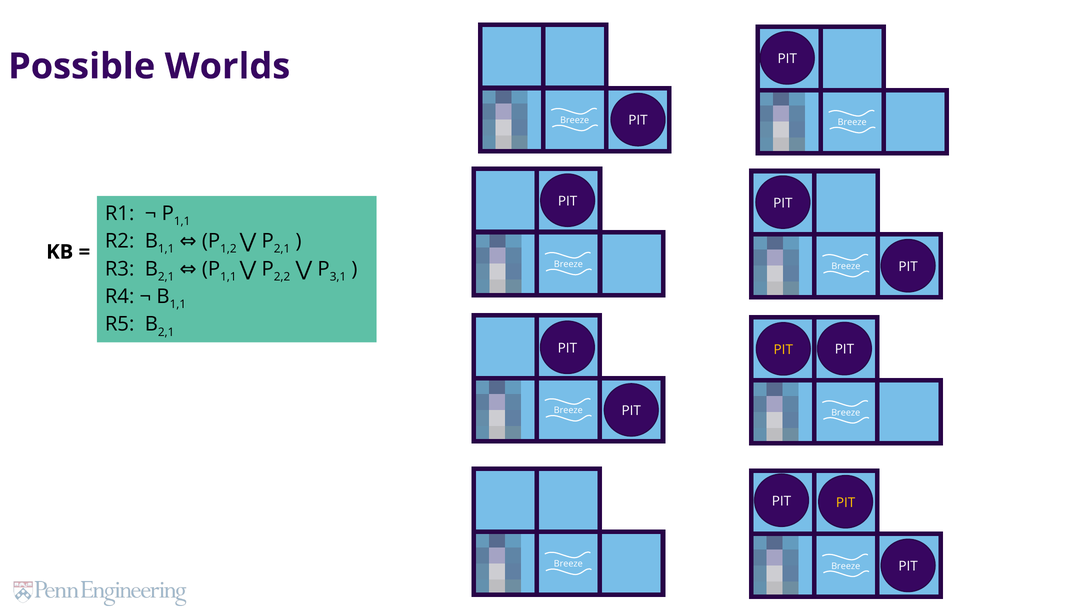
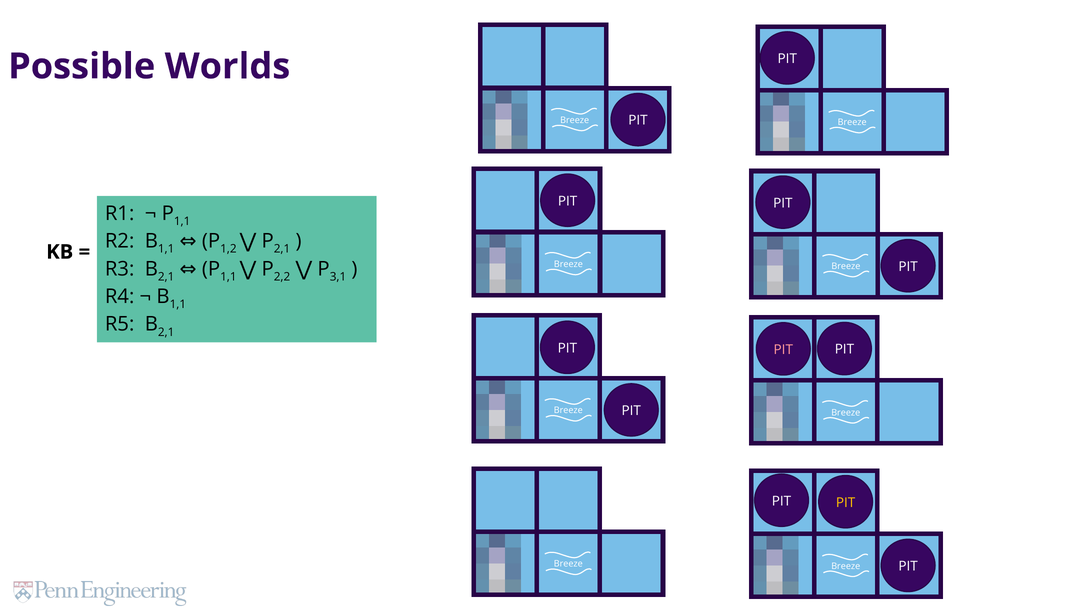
PIT colour: yellow -> pink (783, 350)
